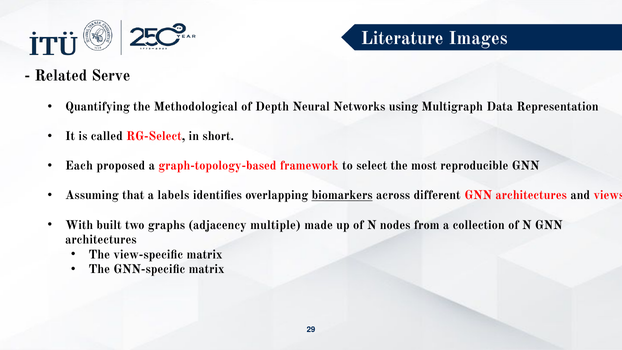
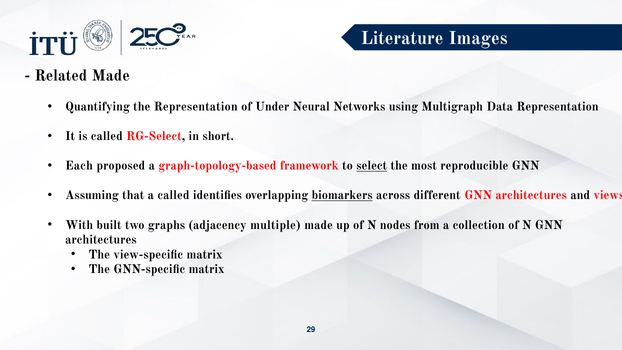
Related Serve: Serve -> Made (111, 76)
the Methodological: Methodological -> Representation (196, 107)
Depth: Depth -> Under (272, 107)
select underline: none -> present (372, 166)
a labels: labels -> called (173, 195)
